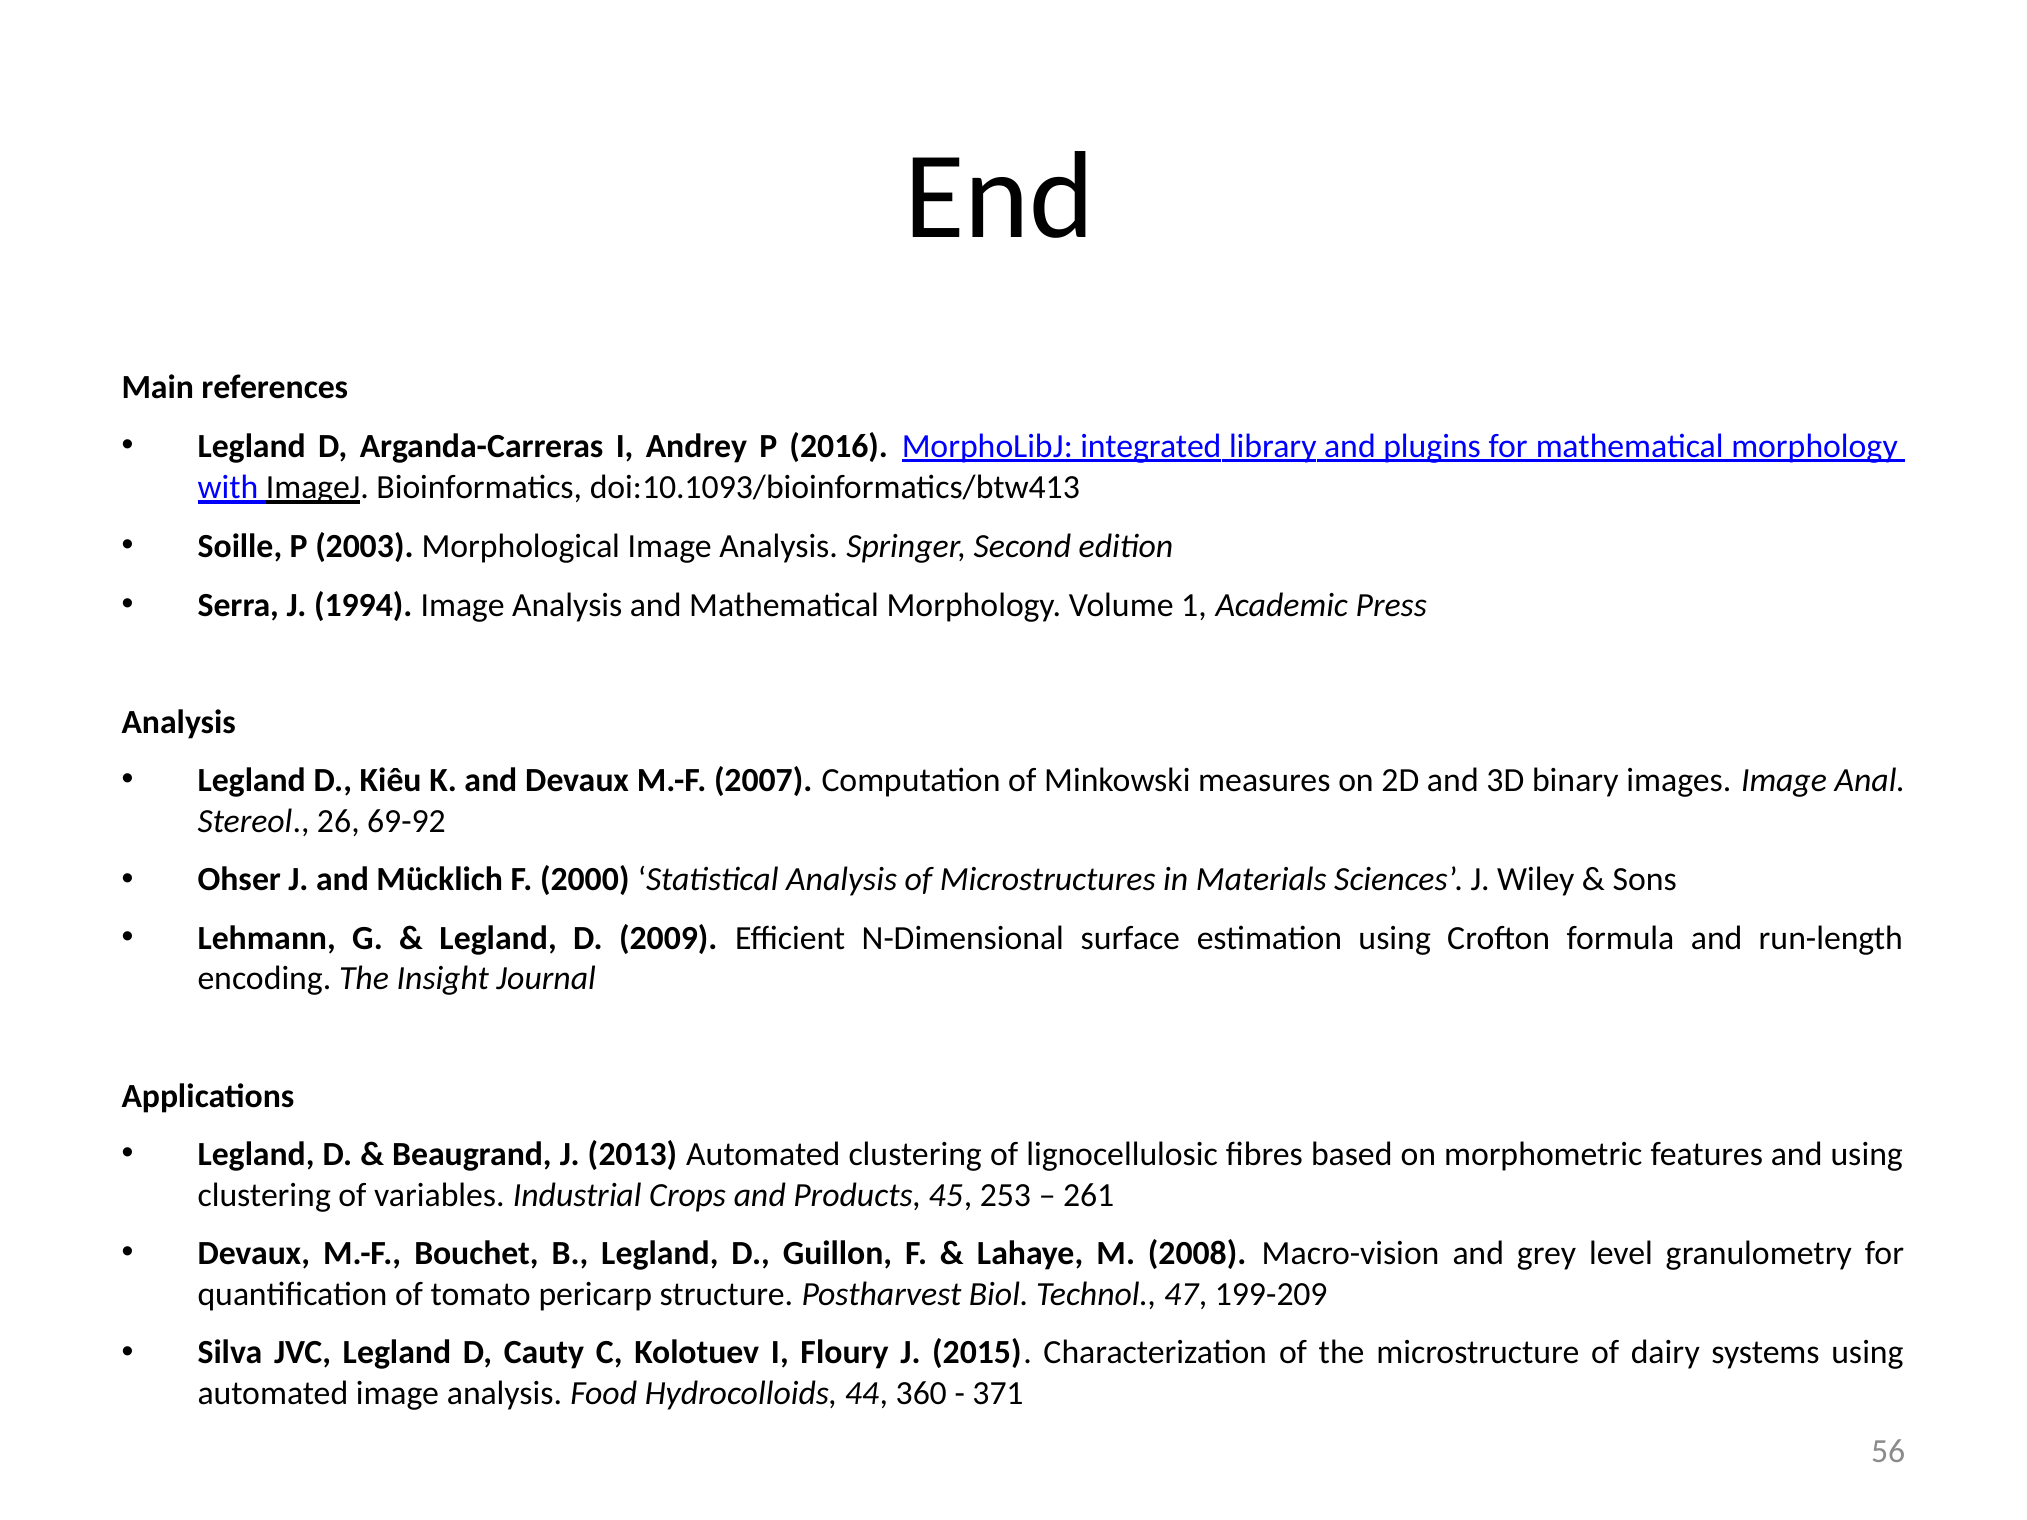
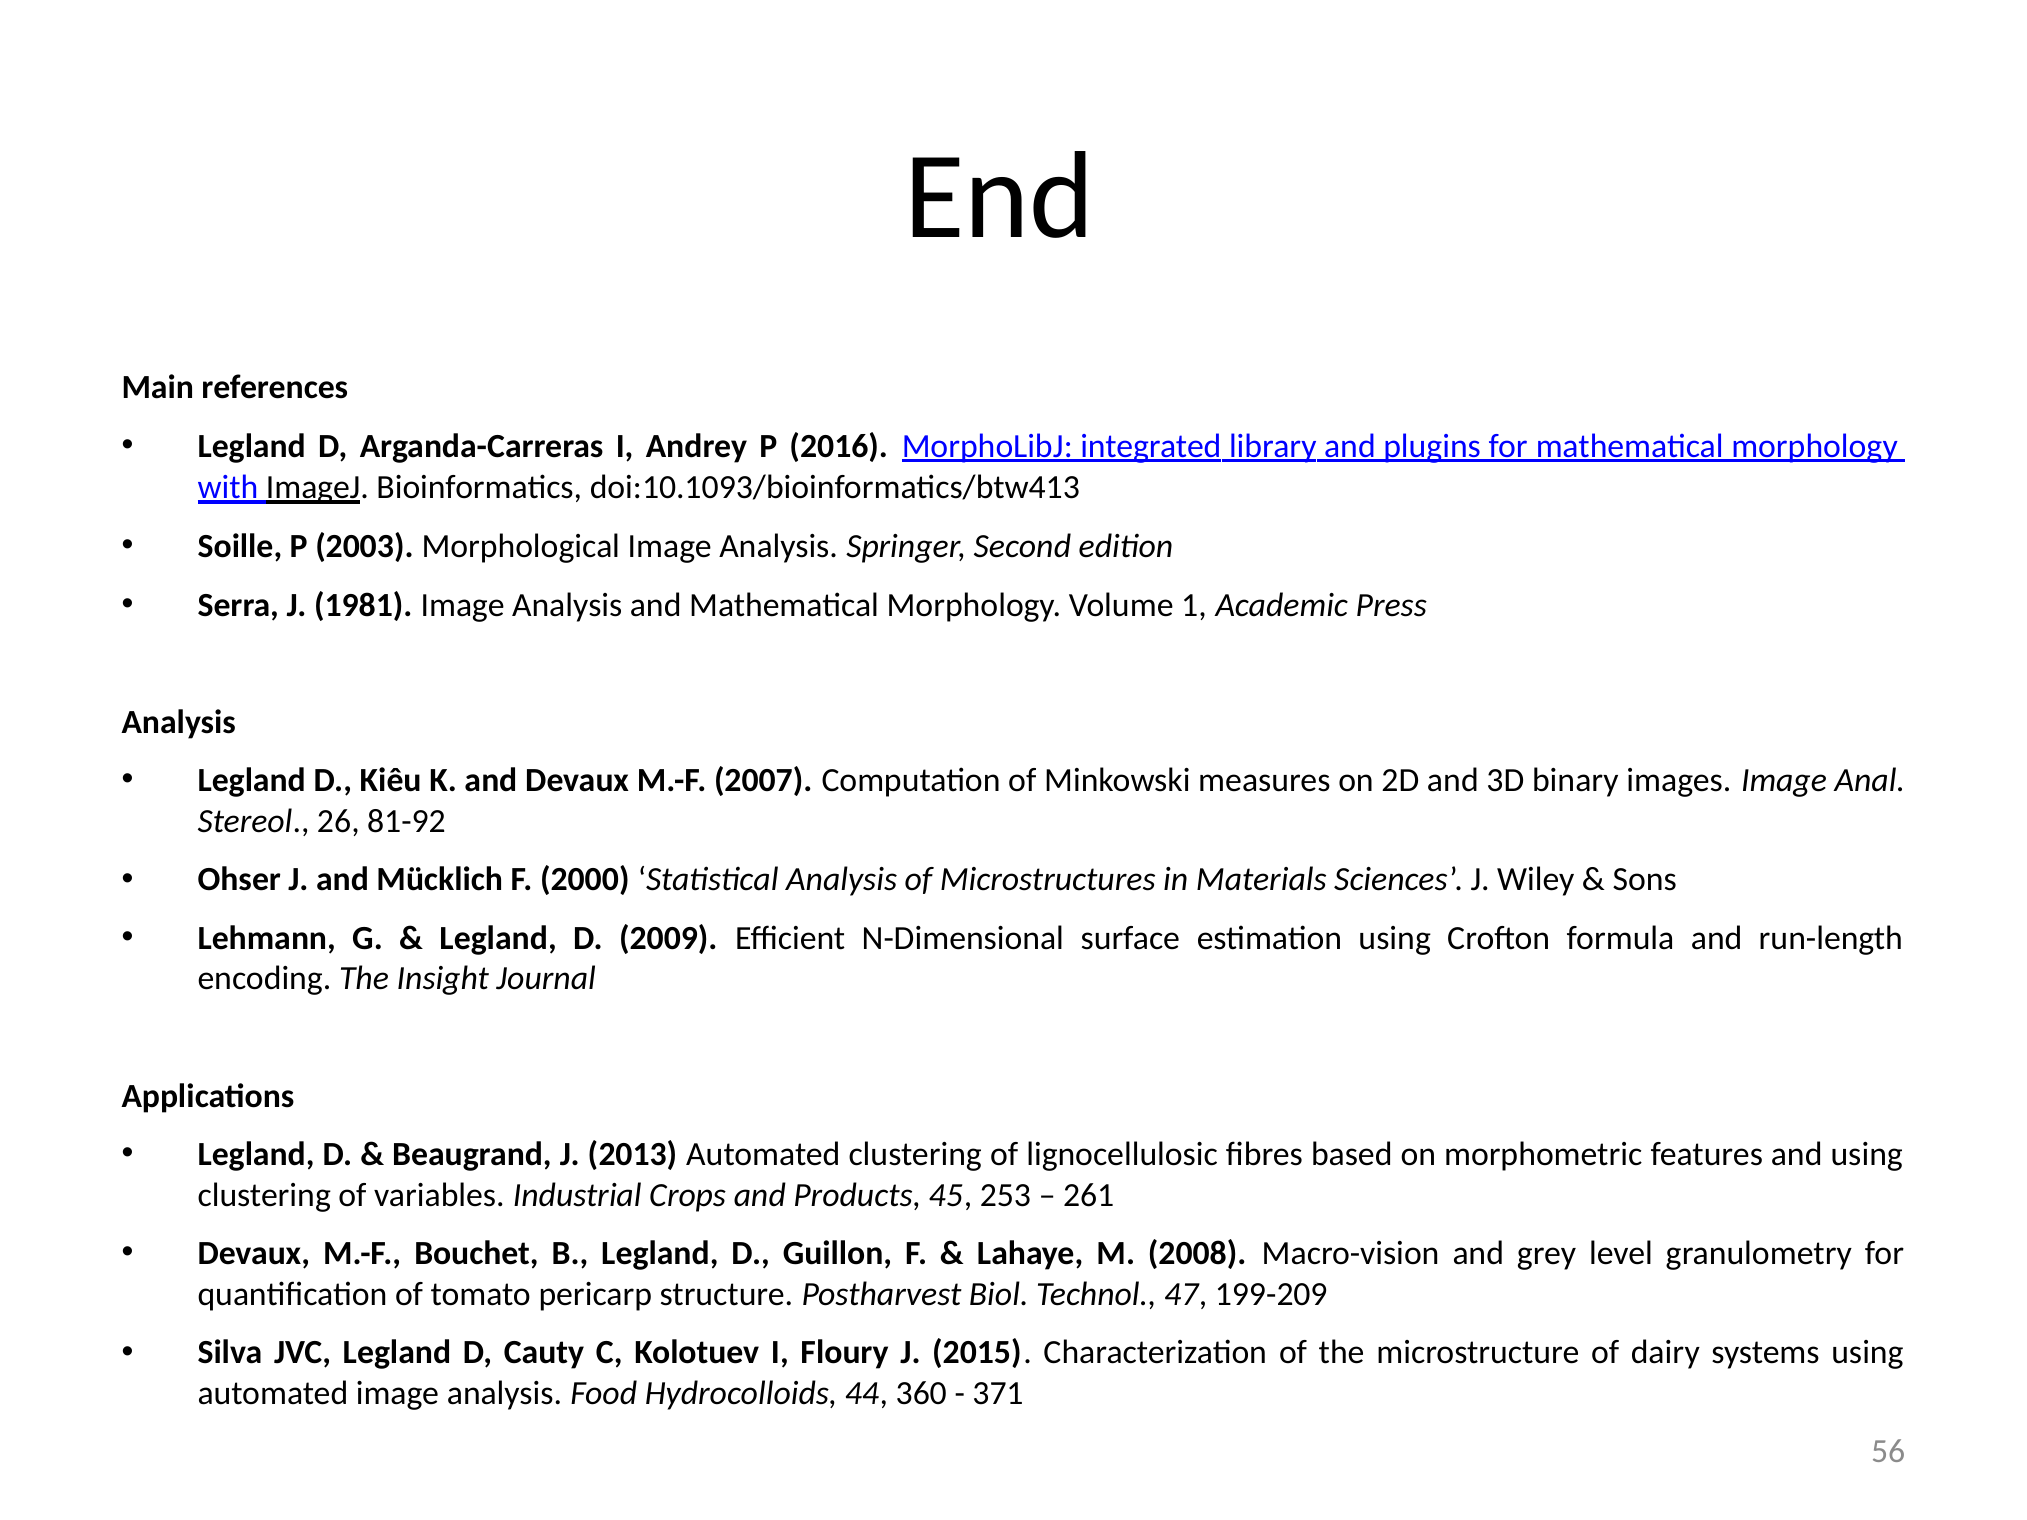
1994: 1994 -> 1981 (363, 605)
69-92: 69-92 -> 81-92 (406, 821)
